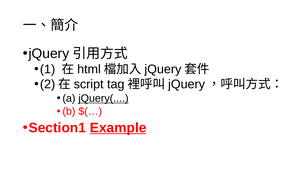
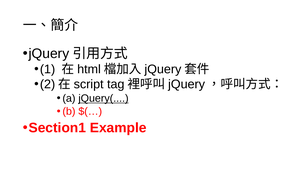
Example underline: present -> none (118, 128)
